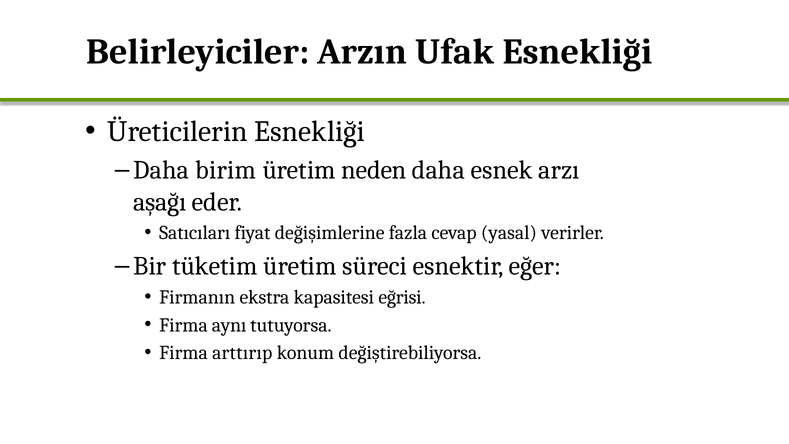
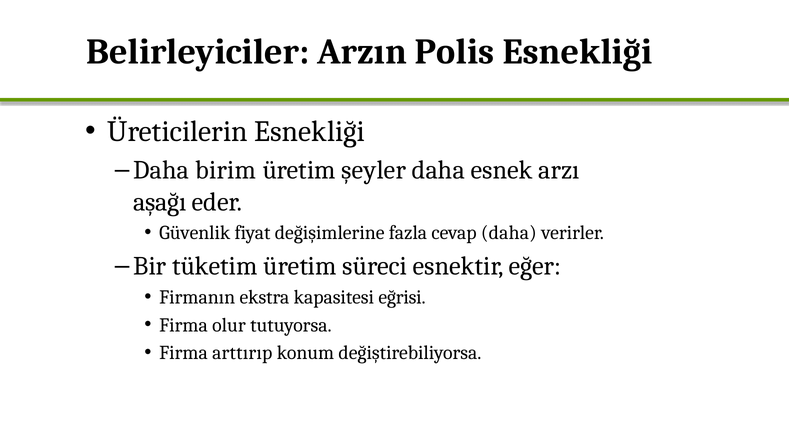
Ufak: Ufak -> Polis (455, 52)
neden: neden -> şeyler (374, 170)
Satıcıları: Satıcıları -> Güvenlik (195, 233)
cevap yasal: yasal -> daha (509, 233)
aynı: aynı -> olur (229, 325)
